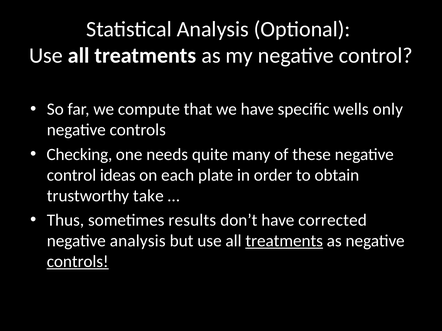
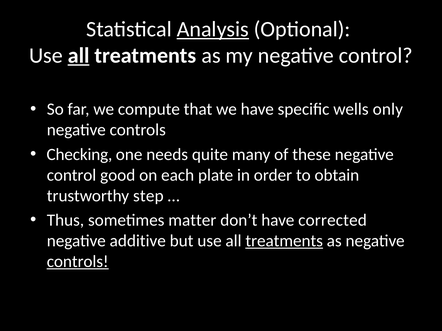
Analysis underline: none -> present (213, 29)
all underline: none -> present (79, 56)
ideas: ideas -> good (118, 175)
take: take -> step (148, 196)
results: results -> matter (192, 221)
negative analysis: analysis -> additive (138, 241)
